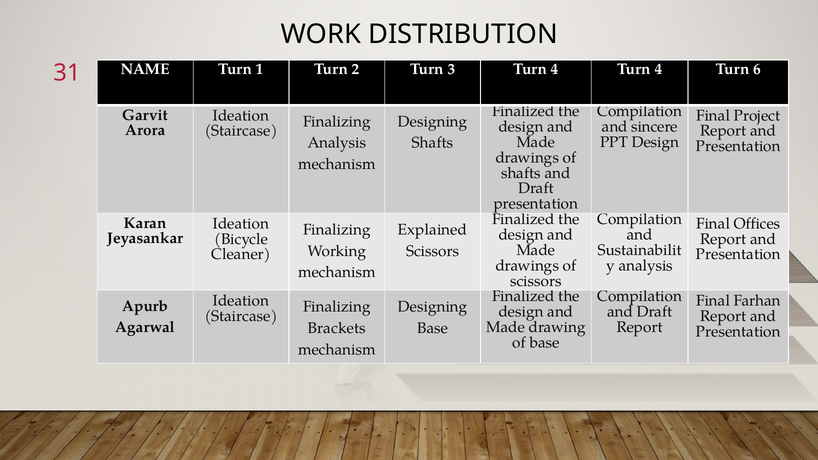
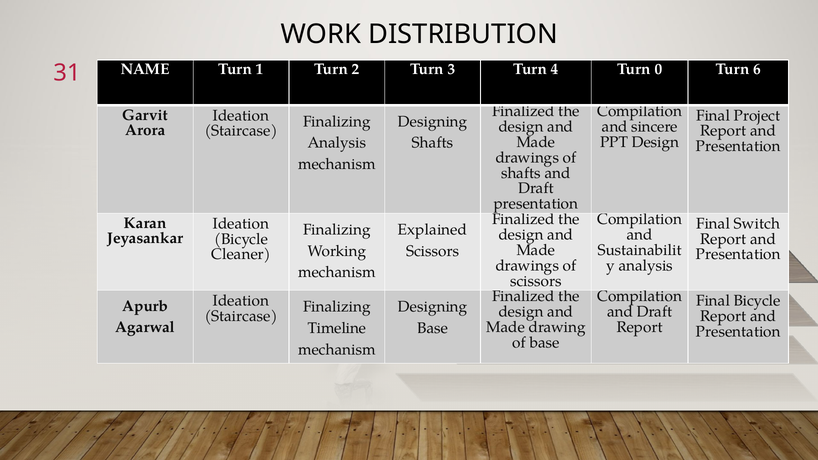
4 Turn 4: 4 -> 0 (658, 69)
Offices: Offices -> Switch (757, 224)
Final Farhan: Farhan -> Bicycle (757, 301)
Brackets: Brackets -> Timeline (337, 328)
